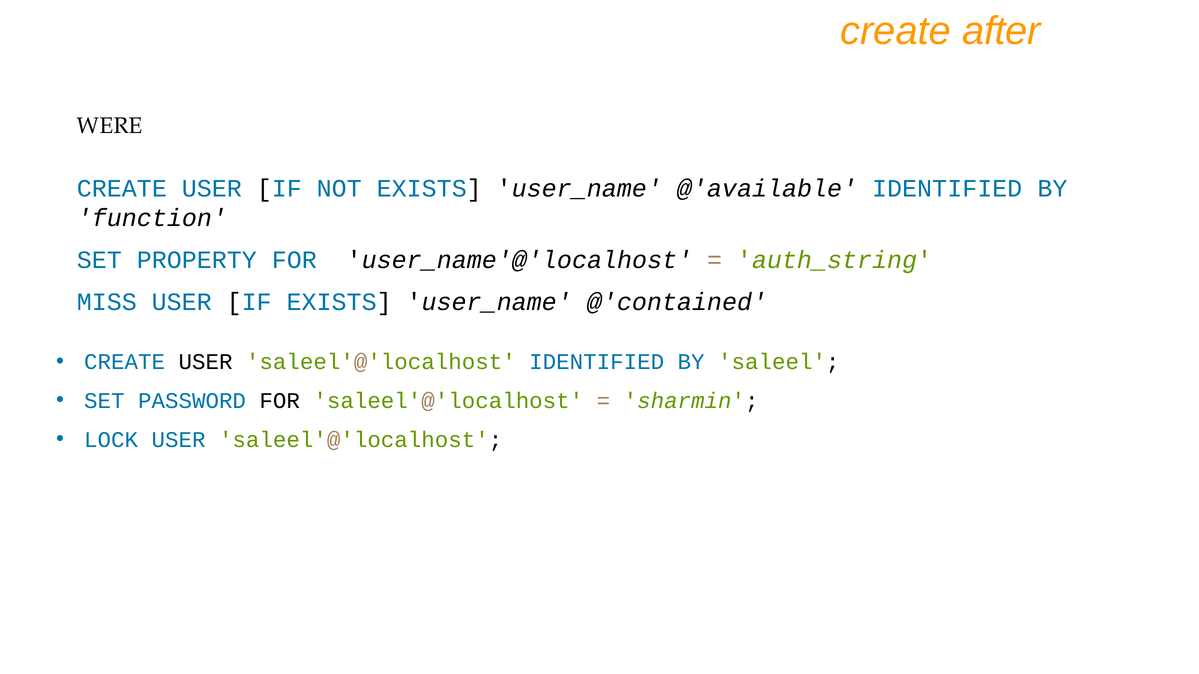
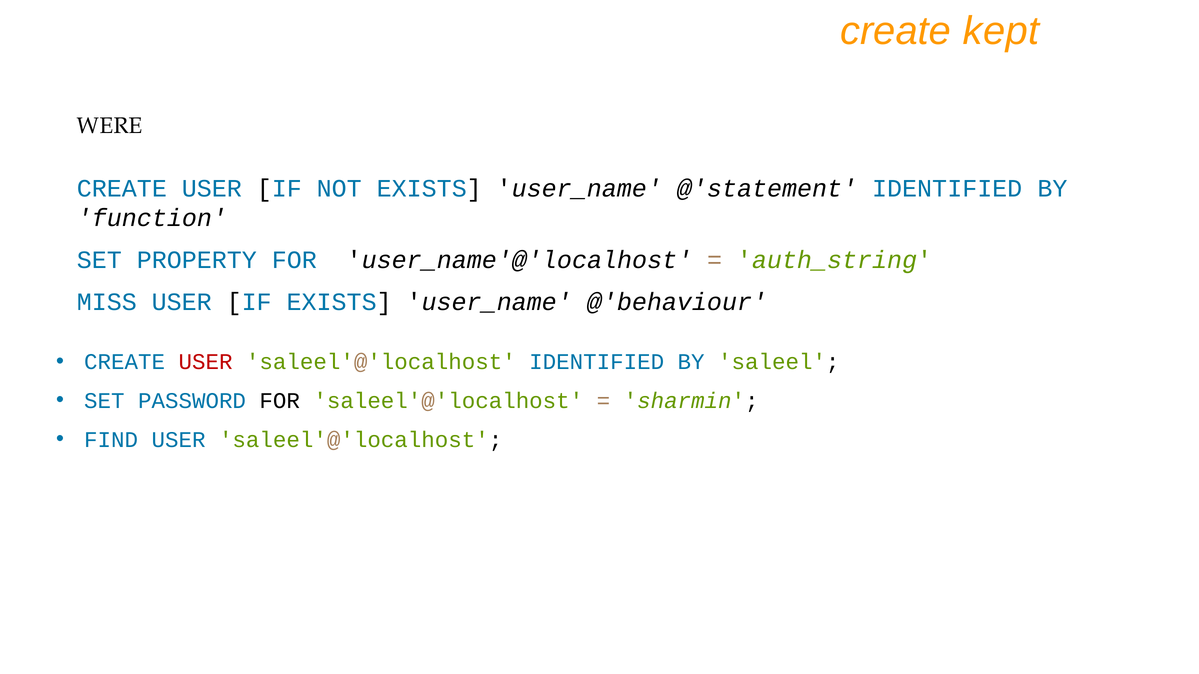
after: after -> kept (1001, 31)
@'available: @'available -> @'statement (767, 188)
@'contained: @'contained -> @'behaviour (677, 302)
USER colour: black -> red (206, 362)
LOCK: LOCK -> FIND (111, 440)
